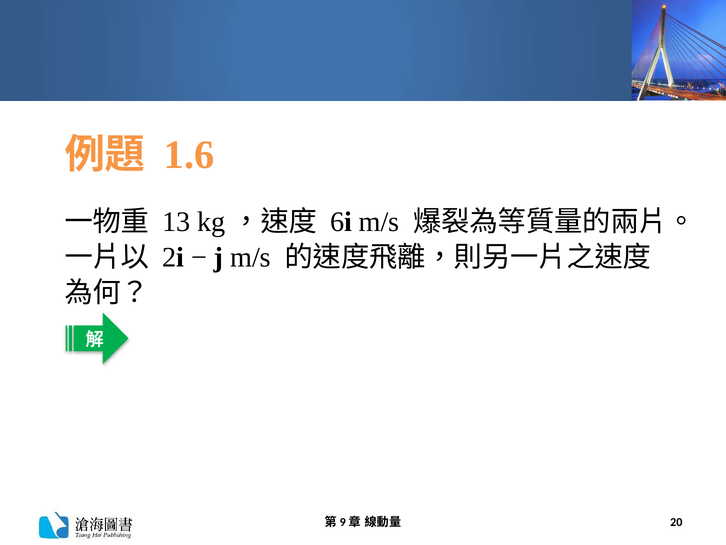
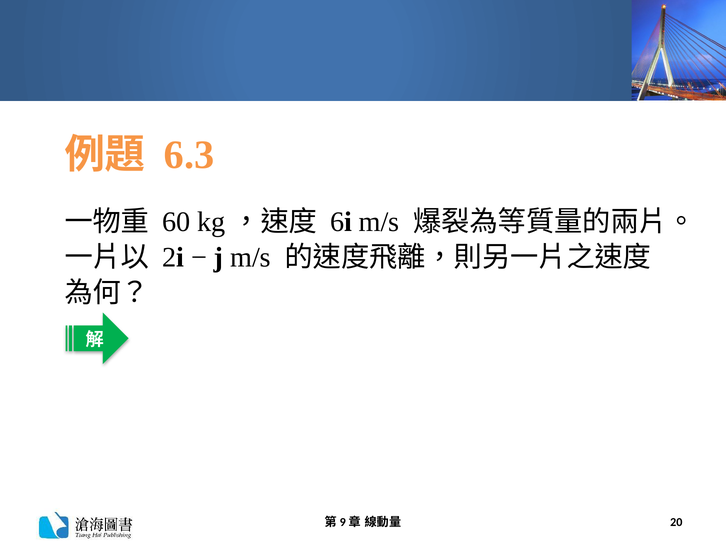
1.6: 1.6 -> 6.3 (189, 155)
13: 13 -> 60 (176, 222)
